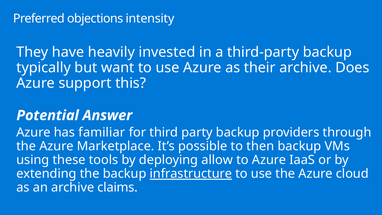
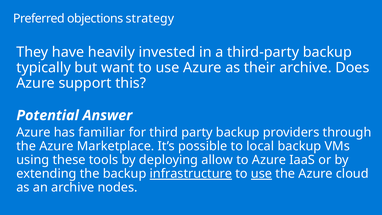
intensity: intensity -> strategy (150, 19)
then: then -> local (260, 146)
use underline: none -> present (262, 174)
claims: claims -> nodes (118, 187)
